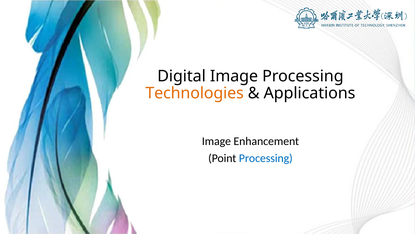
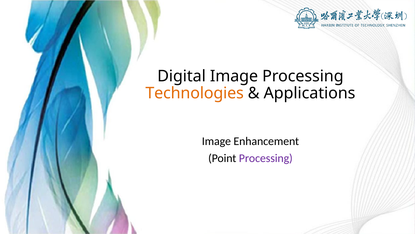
Processing colour: blue -> purple (266, 158)
